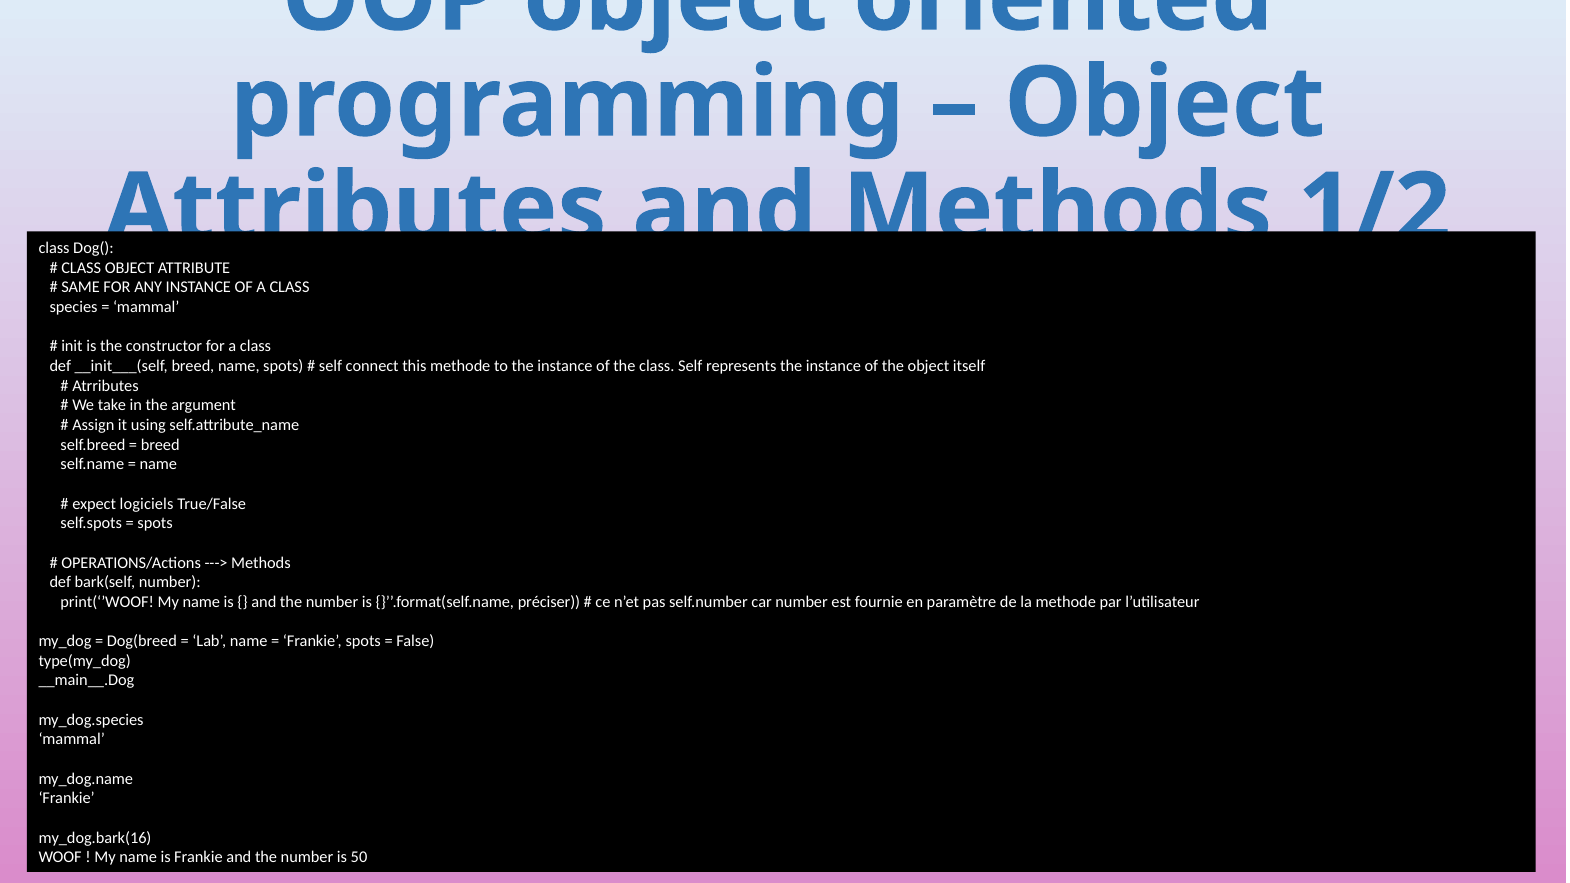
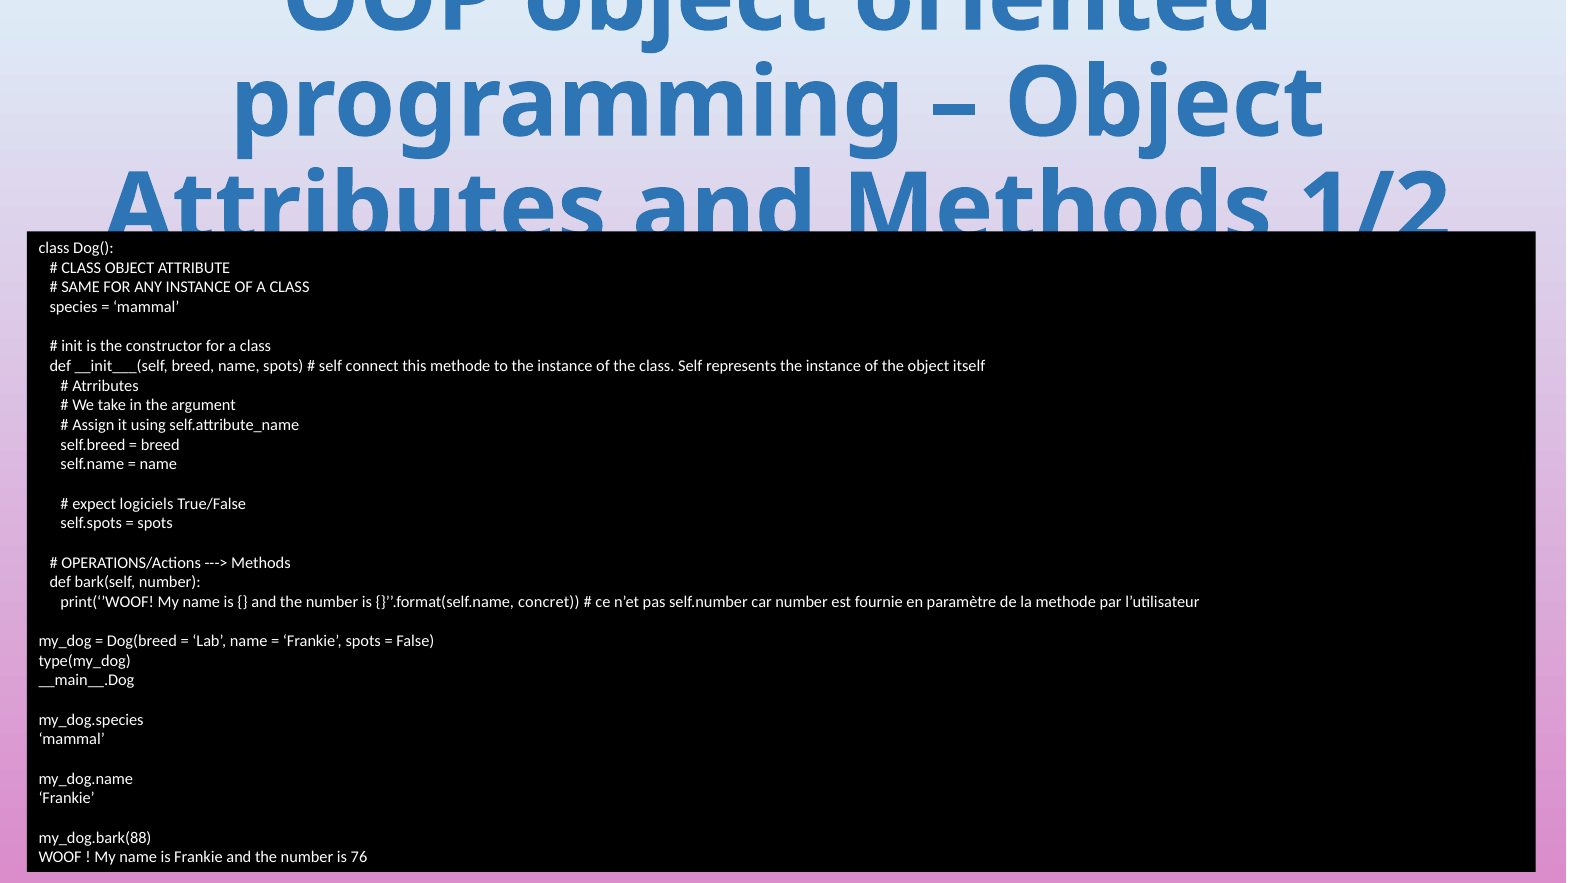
préciser: préciser -> concret (549, 602)
my_dog.bark(16: my_dog.bark(16 -> my_dog.bark(88 (95, 838)
50: 50 -> 76 (359, 858)
